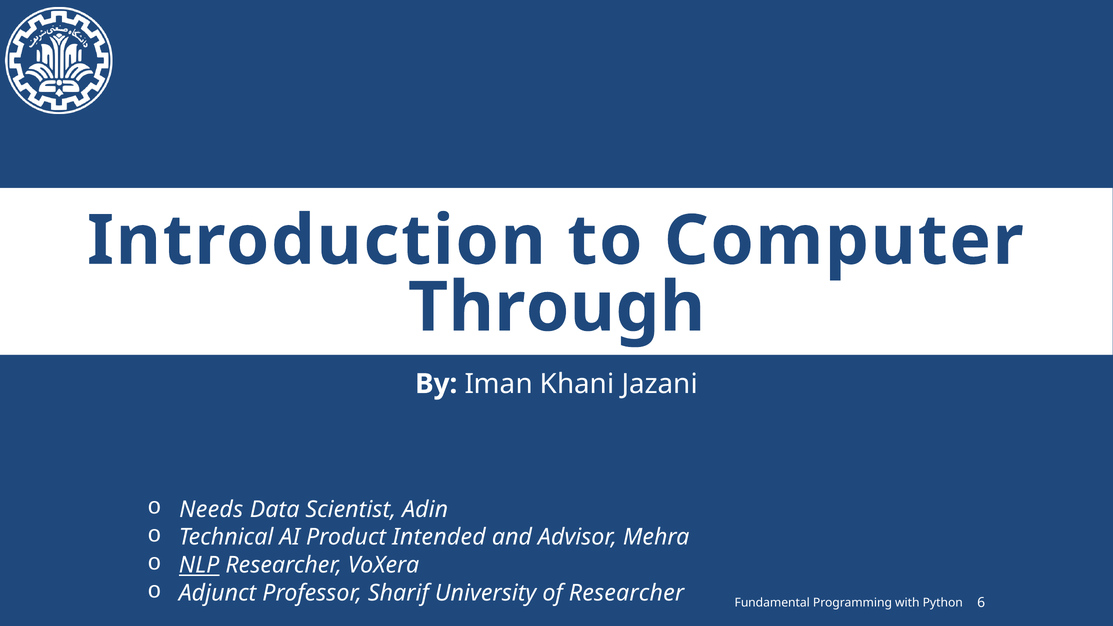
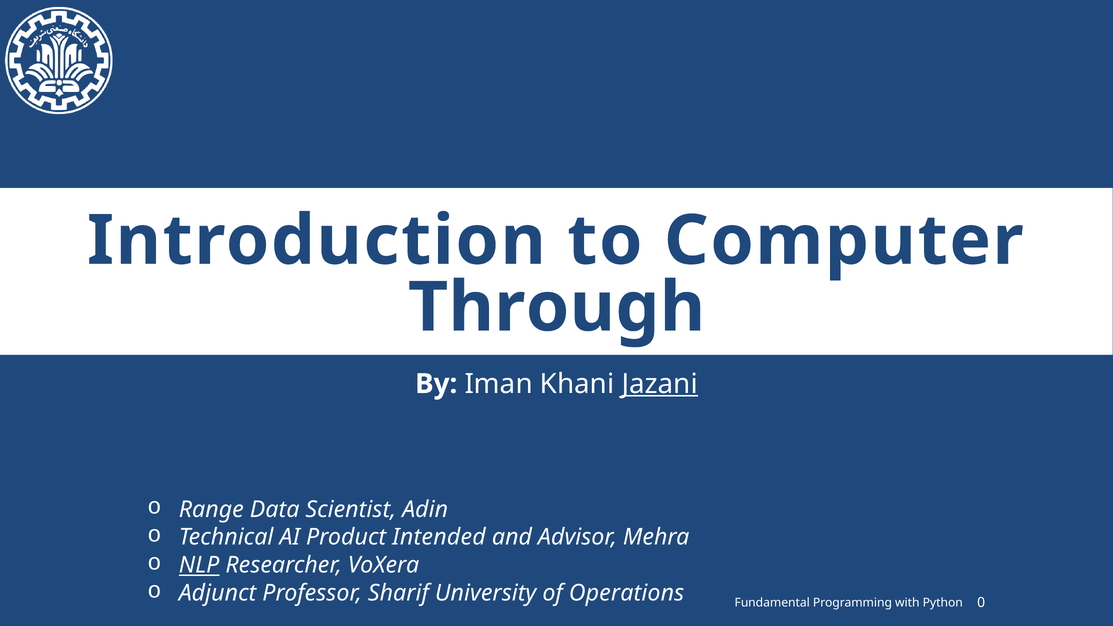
Jazani underline: none -> present (660, 384)
Needs: Needs -> Range (211, 509)
of Researcher: Researcher -> Operations (627, 593)
6: 6 -> 0 (981, 603)
